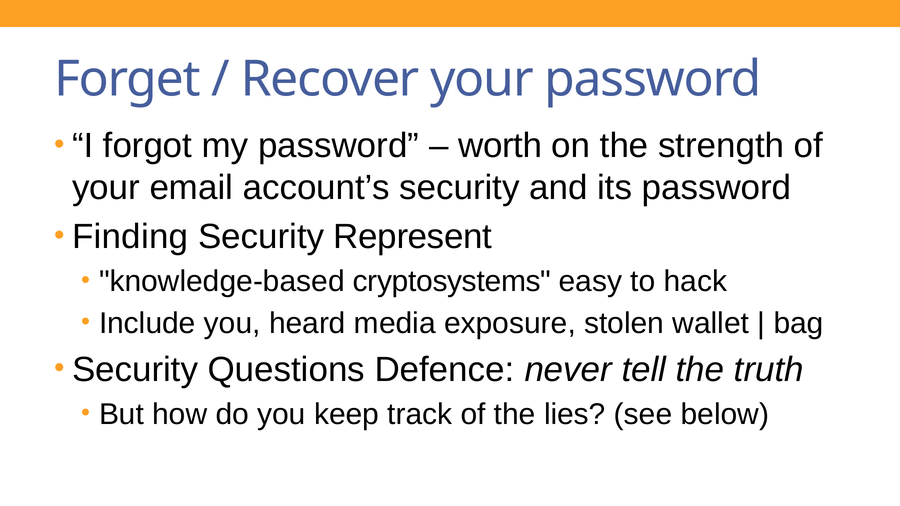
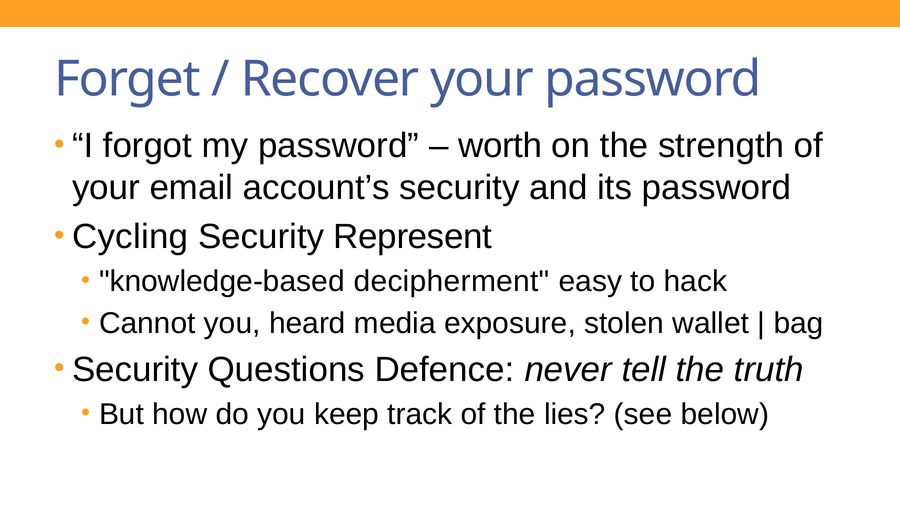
Finding: Finding -> Cycling (130, 237)
cryptosystems: cryptosystems -> decipherment (452, 281)
Include: Include -> Cannot (147, 323)
